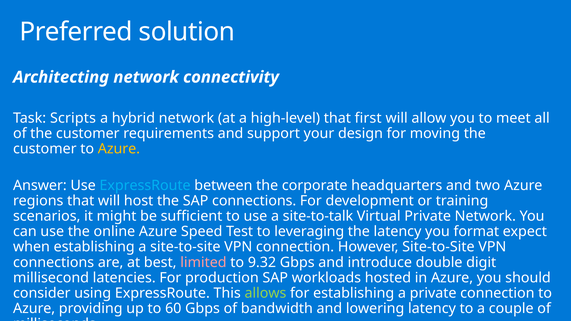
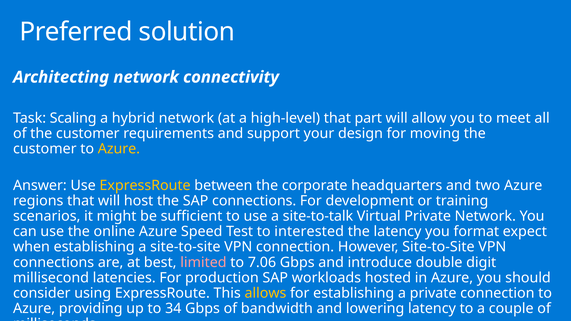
Scripts: Scripts -> Scaling (73, 118)
first: first -> part (368, 118)
ExpressRoute colour: light blue -> yellow (145, 185)
leveraging: leveraging -> interested (309, 232)
9.32: 9.32 -> 7.06 (262, 262)
allows colour: light green -> yellow (265, 293)
60: 60 -> 34 (173, 309)
